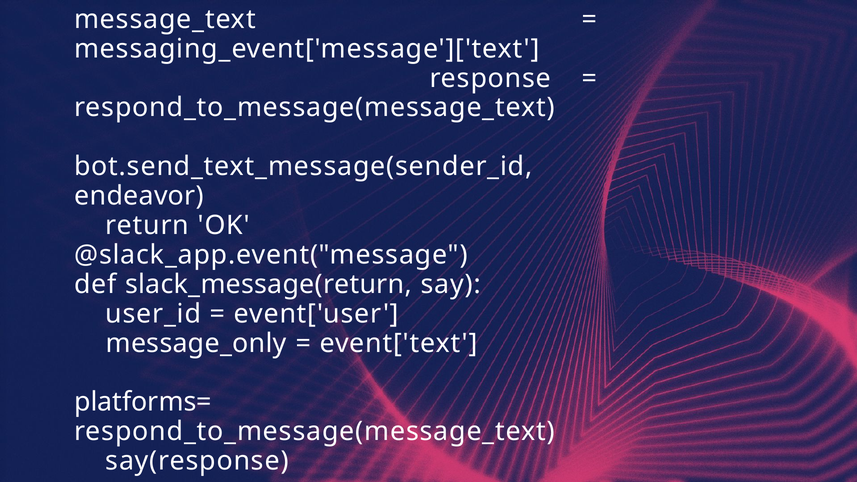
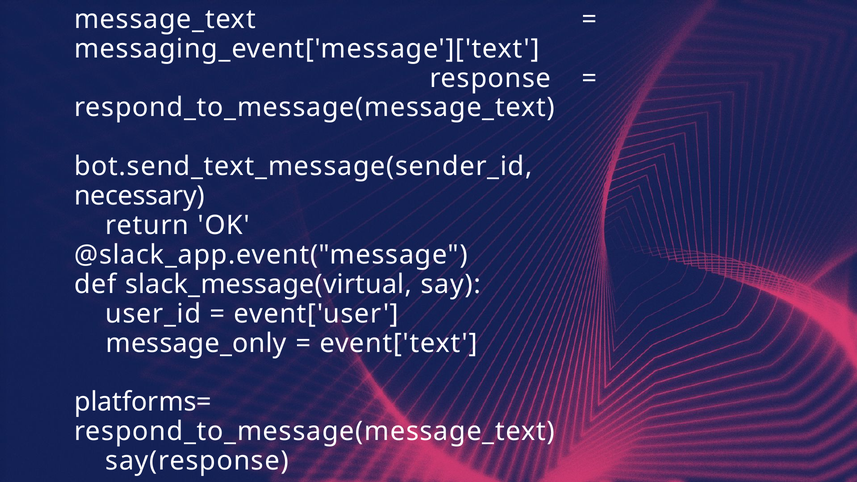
endeavor: endeavor -> necessary (139, 196)
slack_message(return: slack_message(return -> slack_message(virtual (268, 284)
